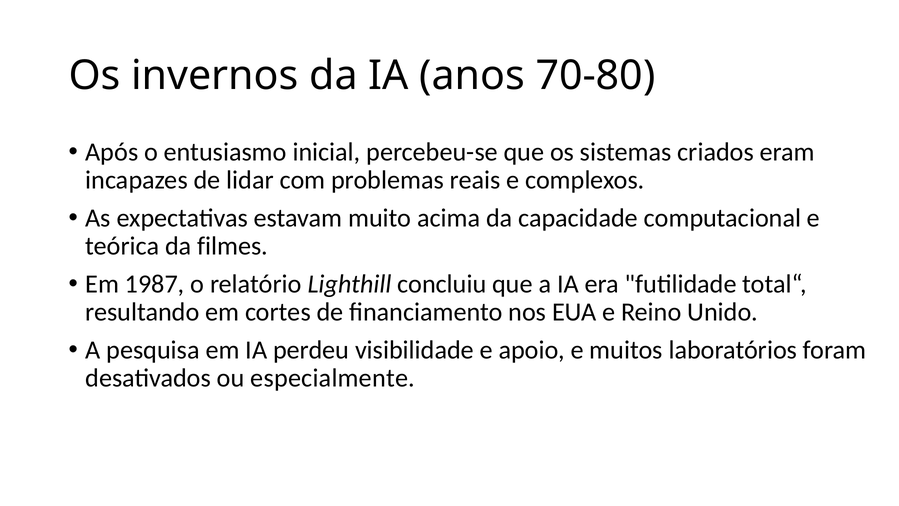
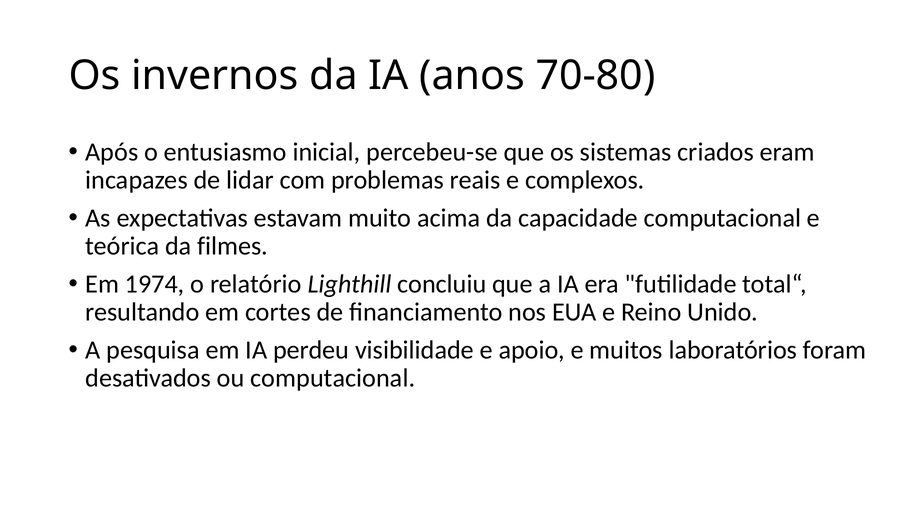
1987: 1987 -> 1974 (155, 284)
ou especialmente: especialmente -> computacional (333, 378)
